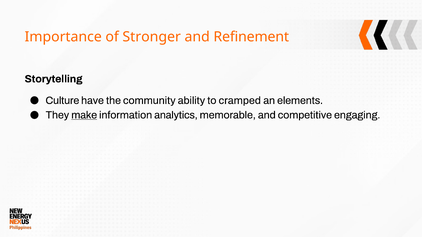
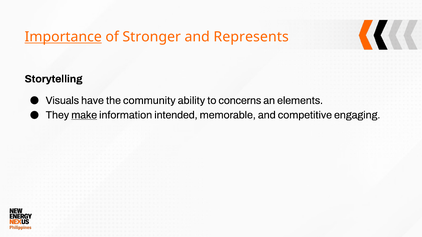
Importance underline: none -> present (63, 37)
Refinement: Refinement -> Represents (251, 37)
Culture: Culture -> Visuals (62, 101)
cramped: cramped -> concerns (240, 101)
analytics: analytics -> intended (176, 115)
